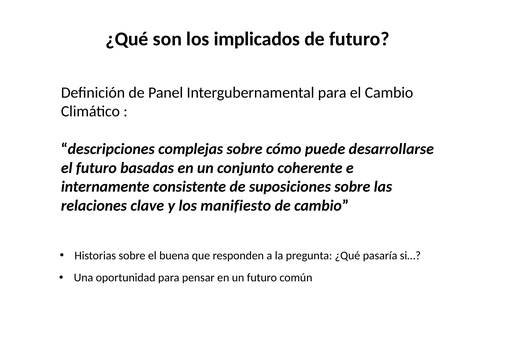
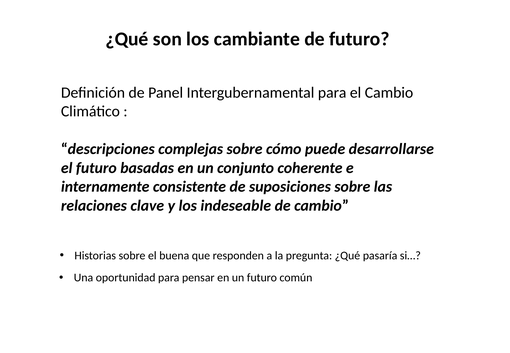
implicados: implicados -> cambiante (257, 39)
manifiesto: manifiesto -> indeseable (236, 206)
